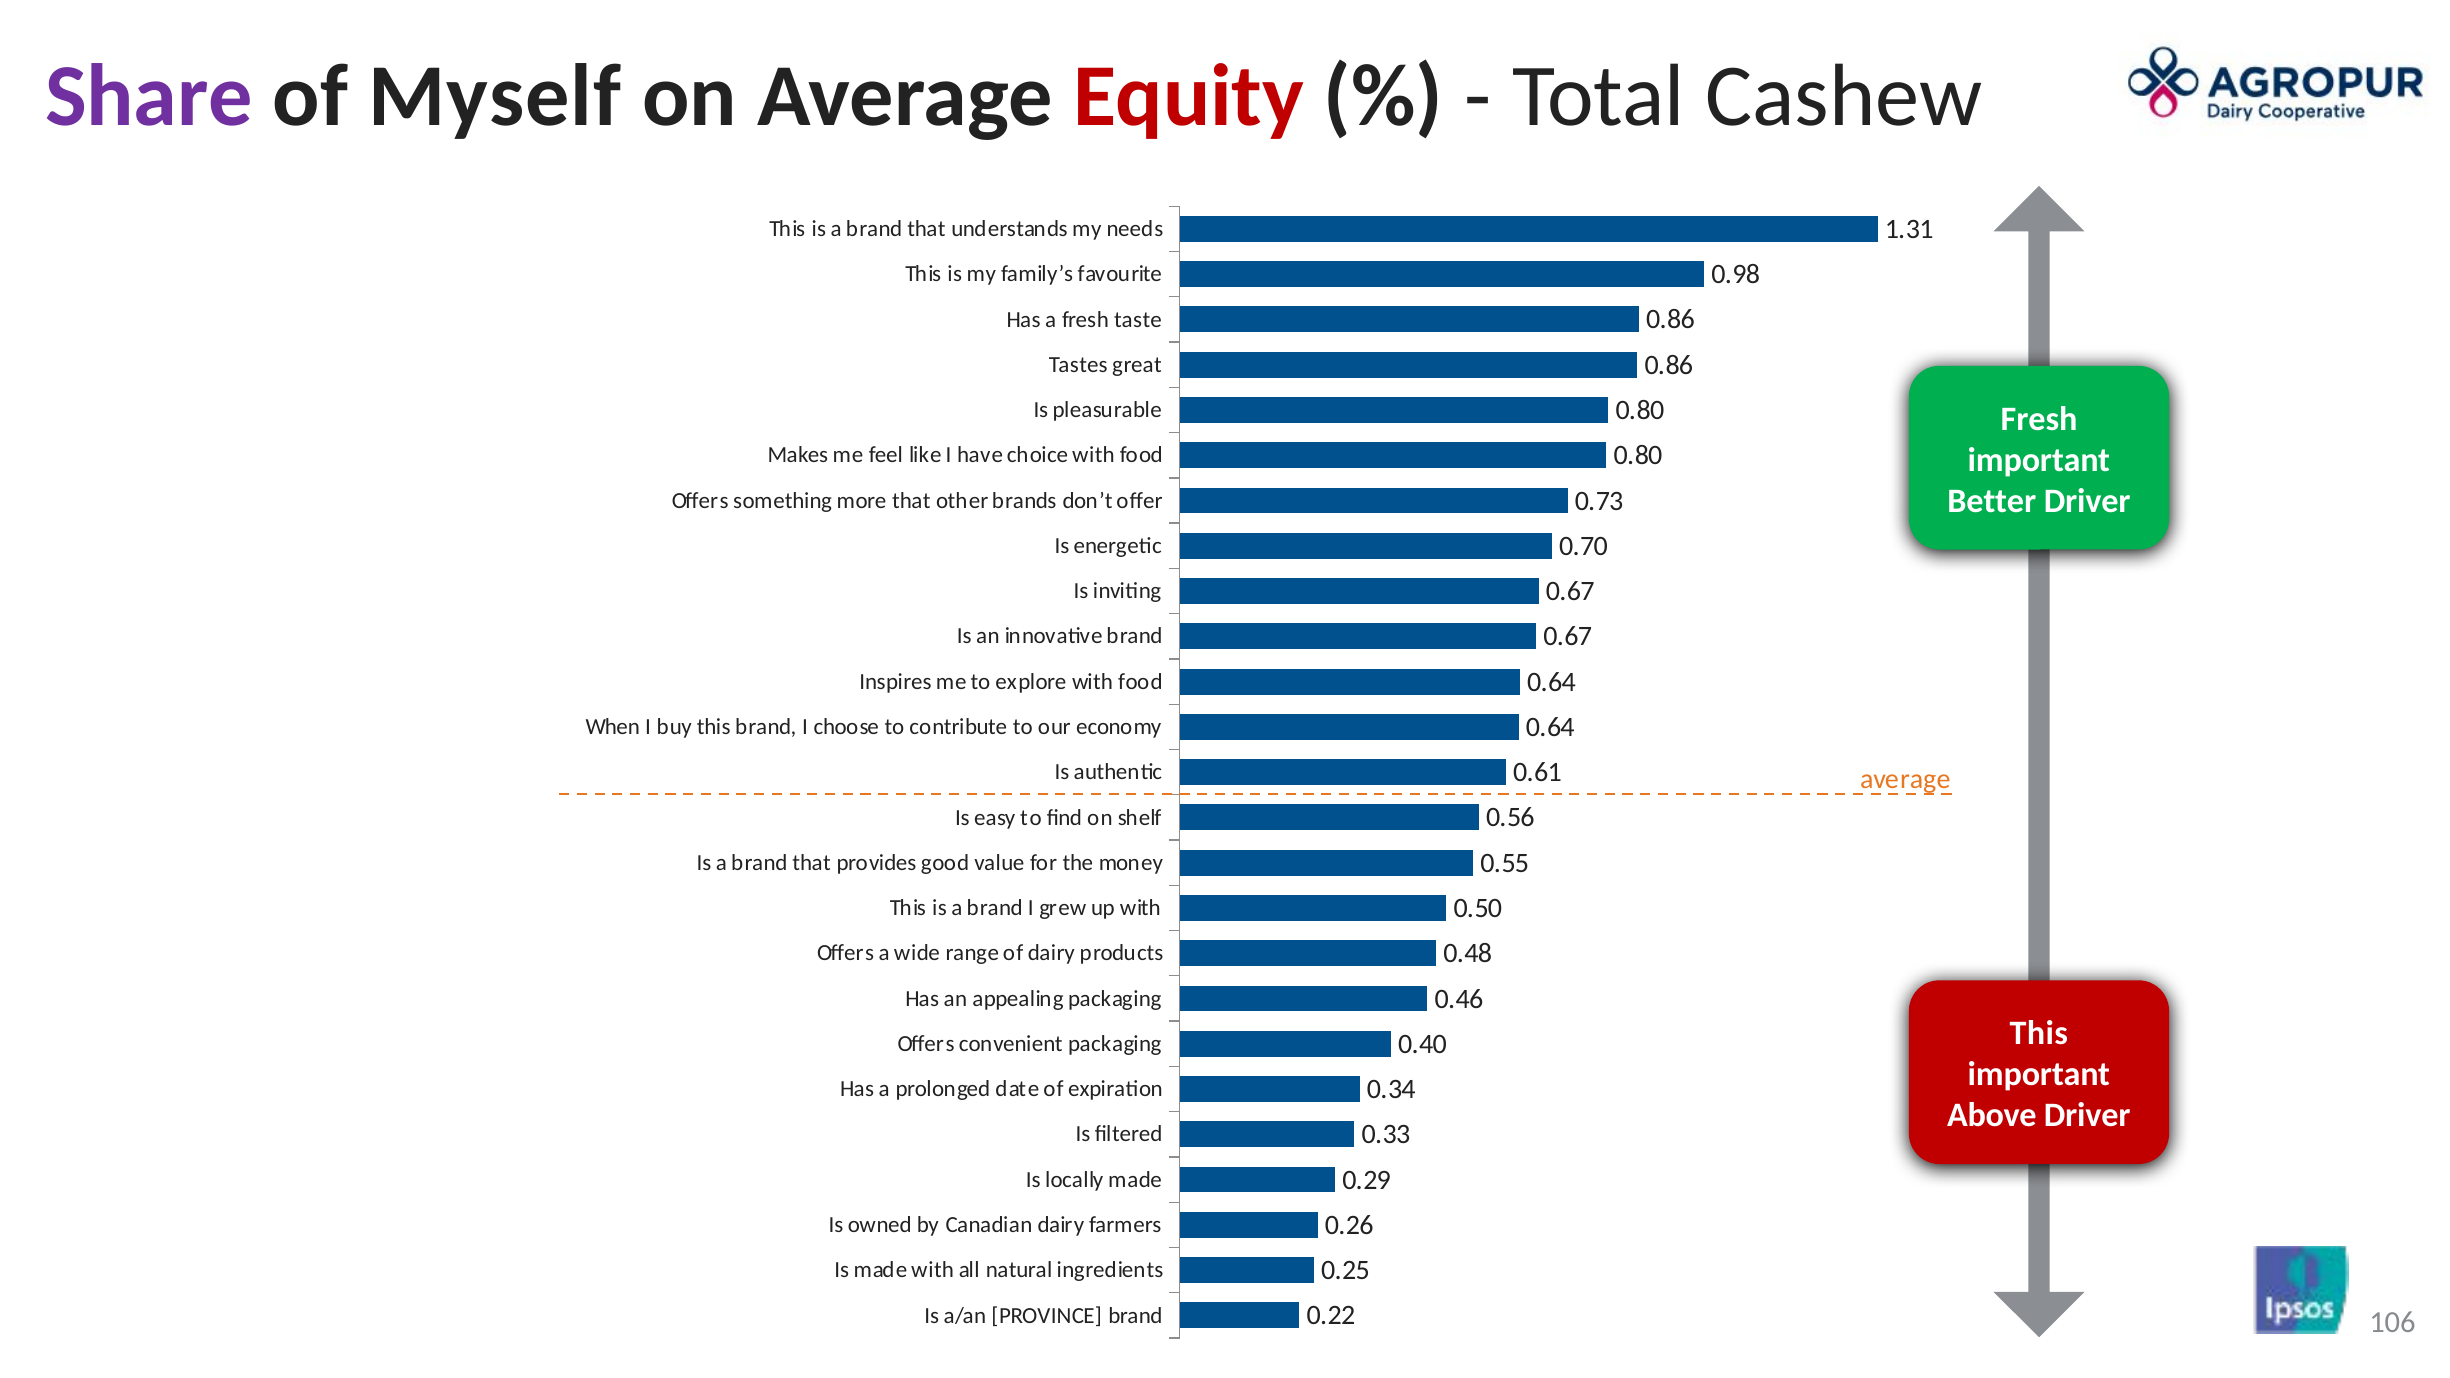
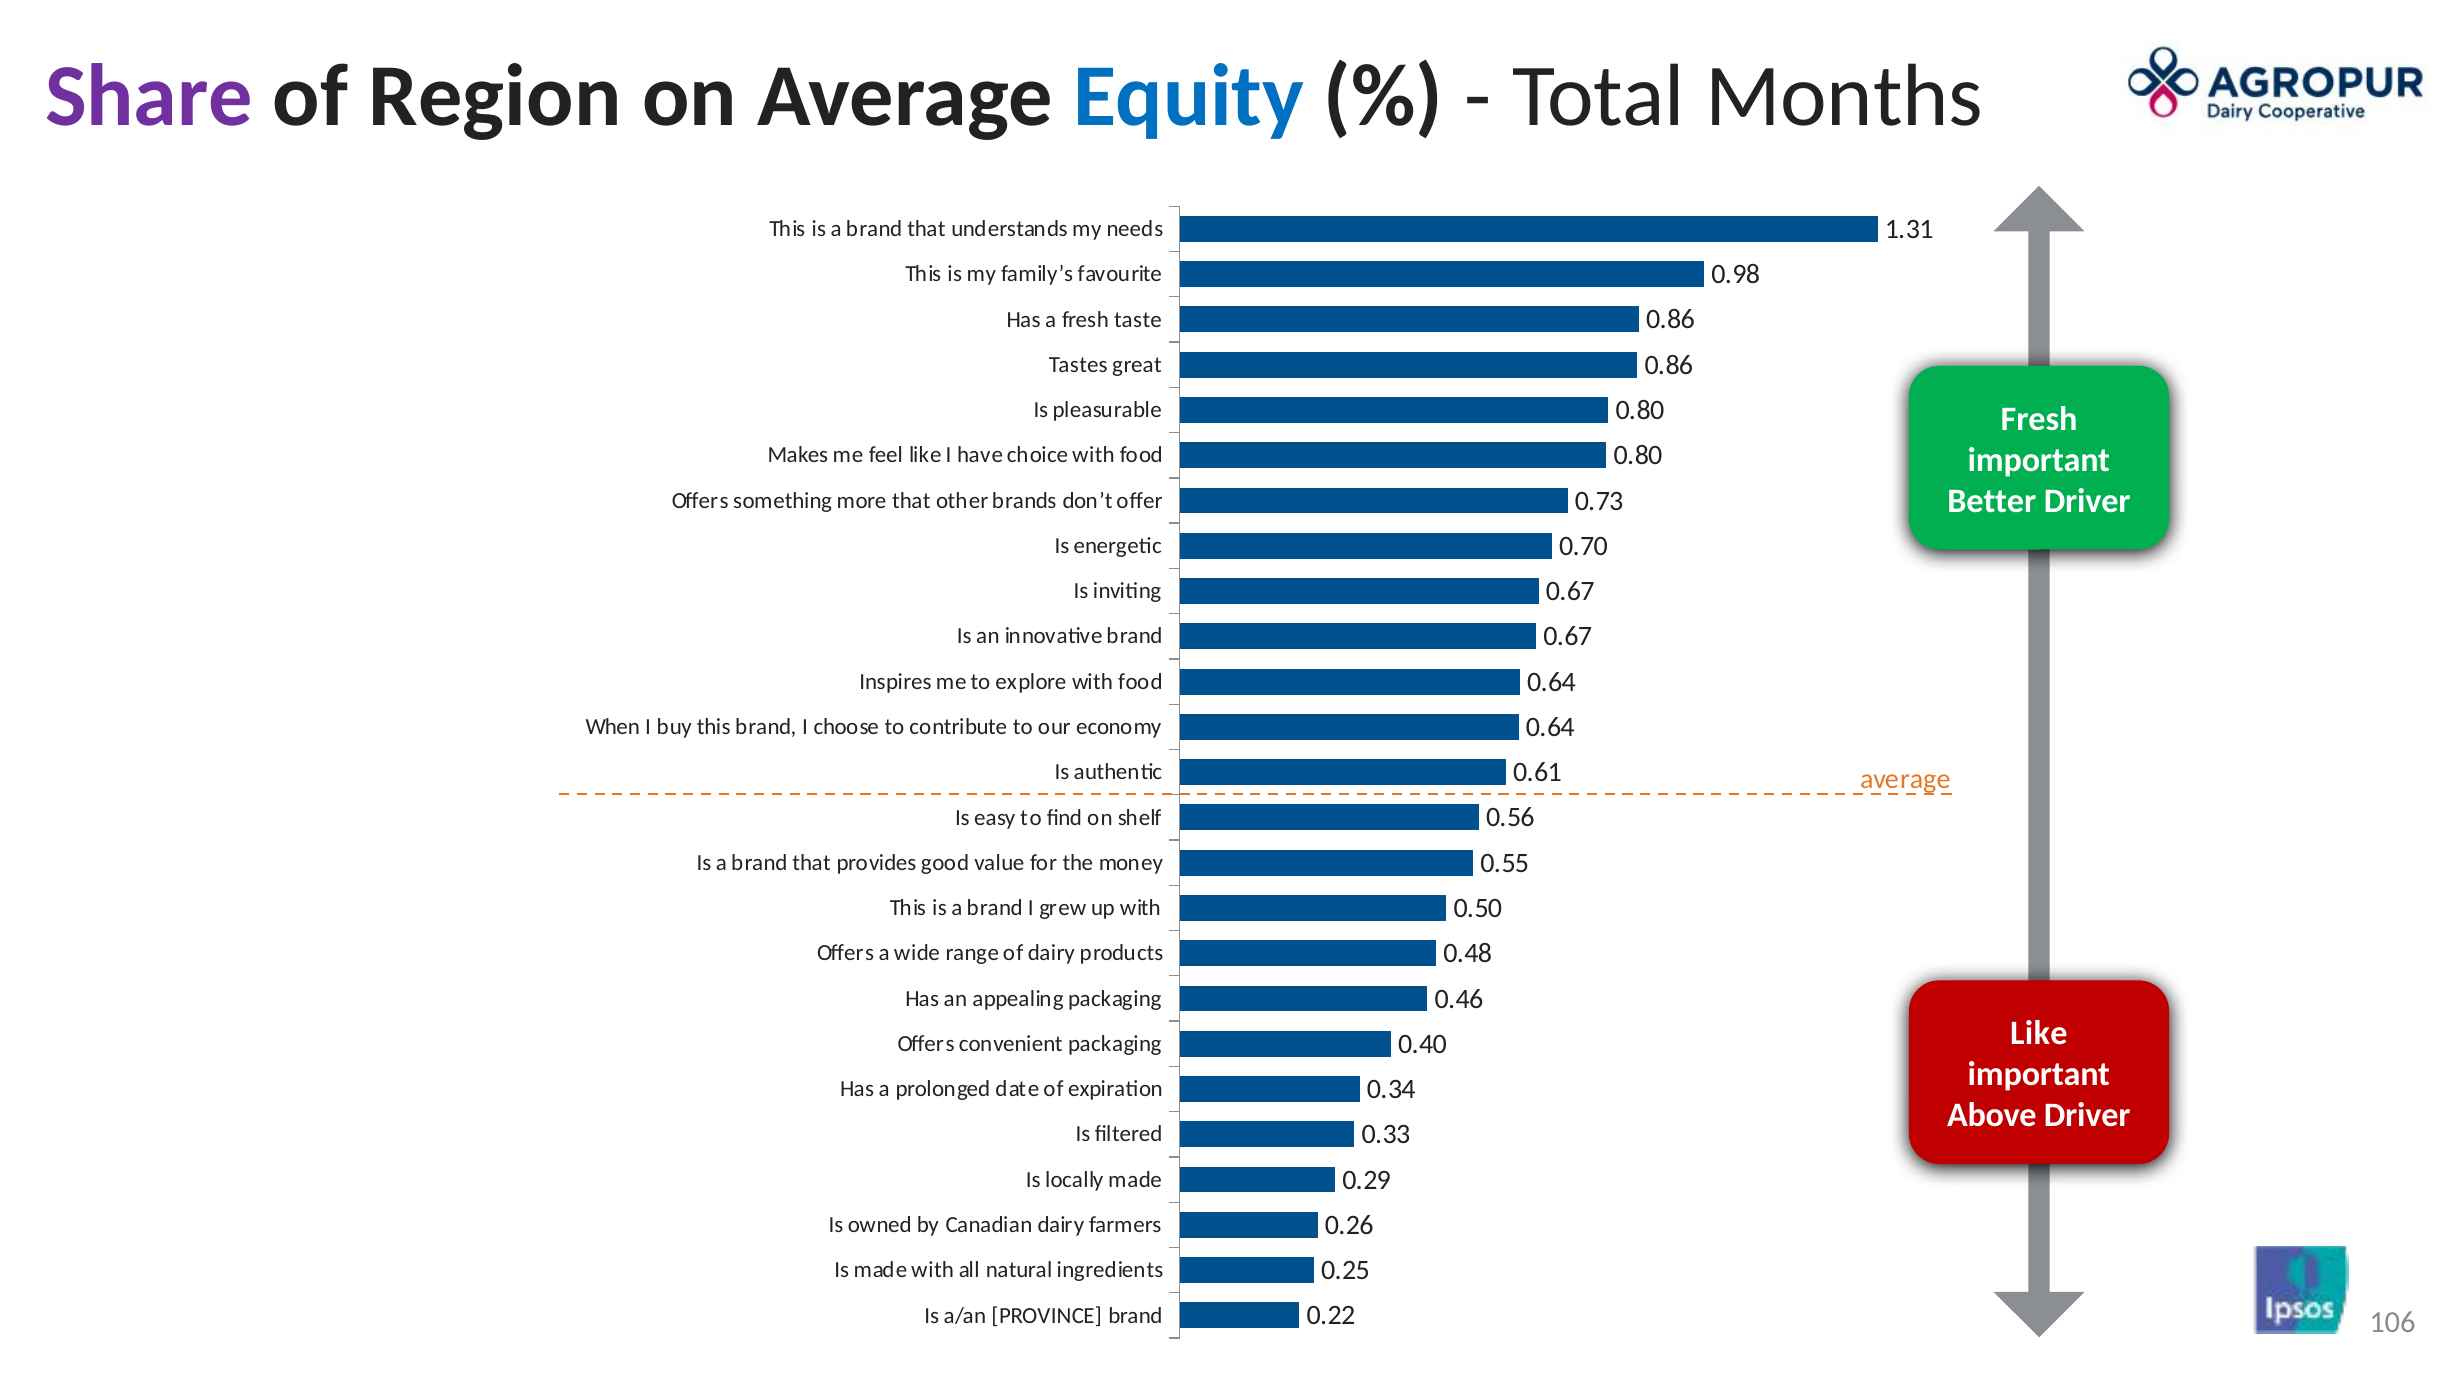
Myself: Myself -> Region (495, 96)
Equity colour: red -> blue (1189, 96)
Cashew: Cashew -> Months (1844, 96)
This: This -> Like (2039, 1034)
